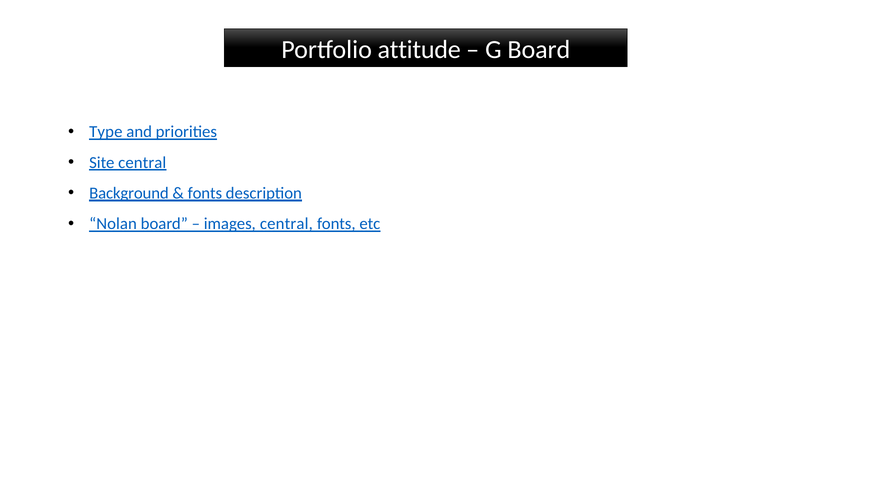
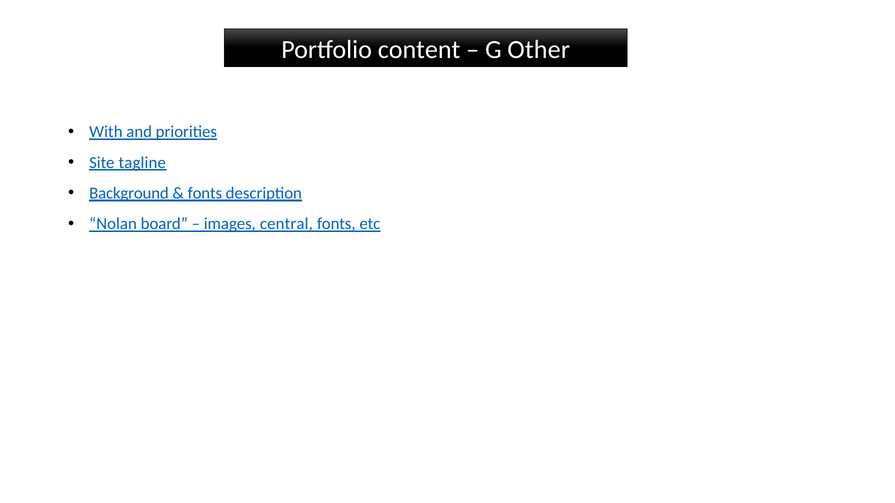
attitude: attitude -> content (419, 49)
G Board: Board -> Other (539, 49)
Type: Type -> With (106, 132)
Site central: central -> tagline (142, 163)
